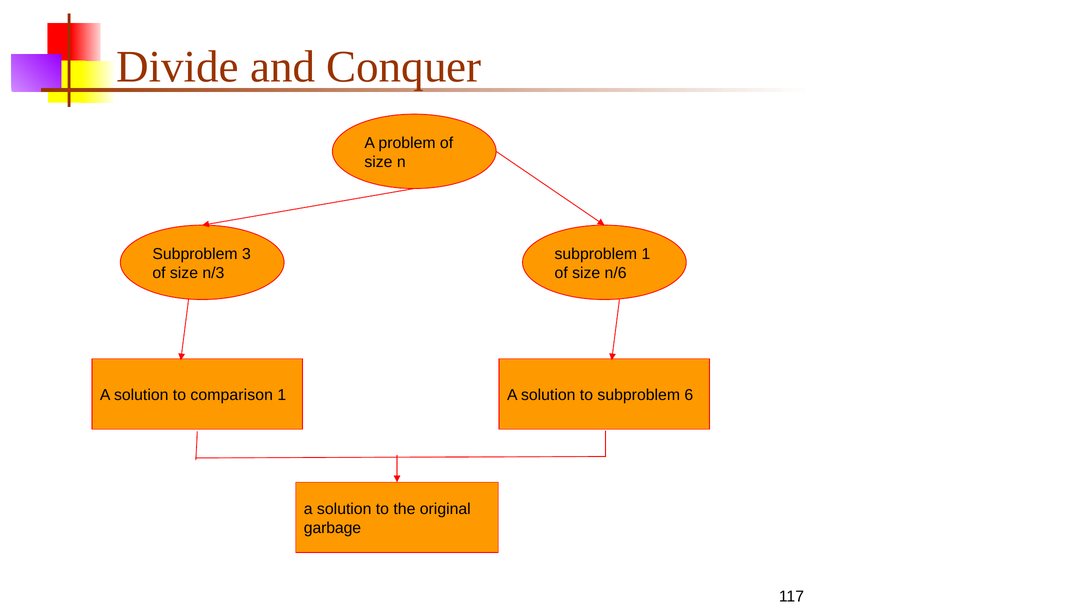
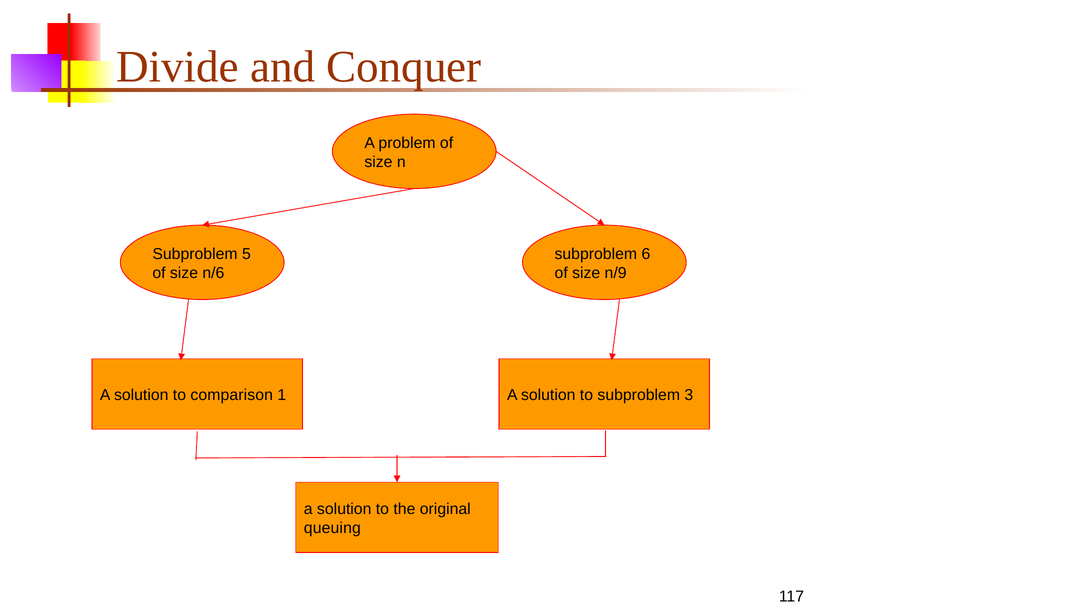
3: 3 -> 5 (246, 254)
subproblem 1: 1 -> 6 (646, 254)
n/3: n/3 -> n/6 (213, 273)
n/6: n/6 -> n/9 (616, 273)
6: 6 -> 3 (689, 395)
garbage: garbage -> queuing (332, 528)
